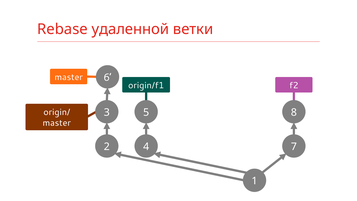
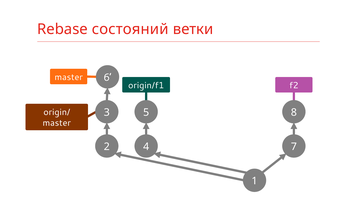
удаленной: удаленной -> состояний (130, 29)
